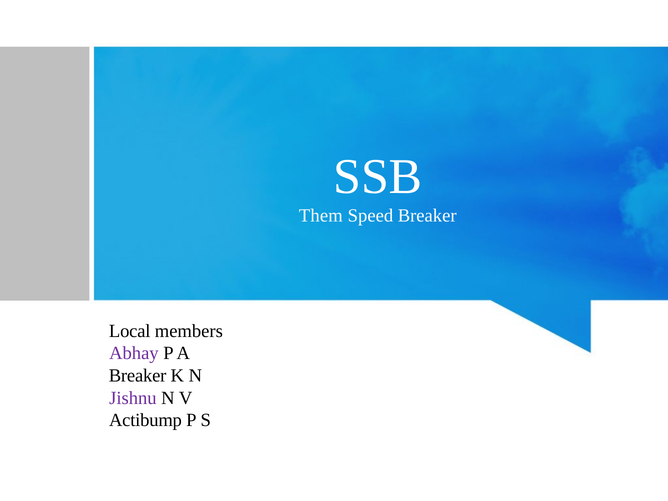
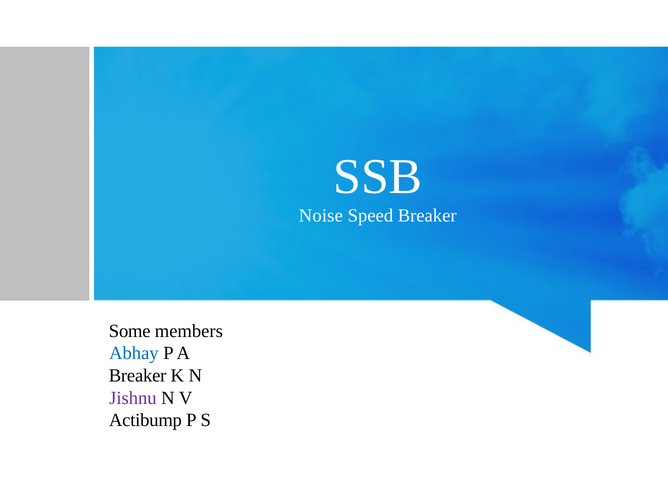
Them: Them -> Noise (321, 216)
Local: Local -> Some (130, 331)
Abhay colour: purple -> blue (134, 353)
